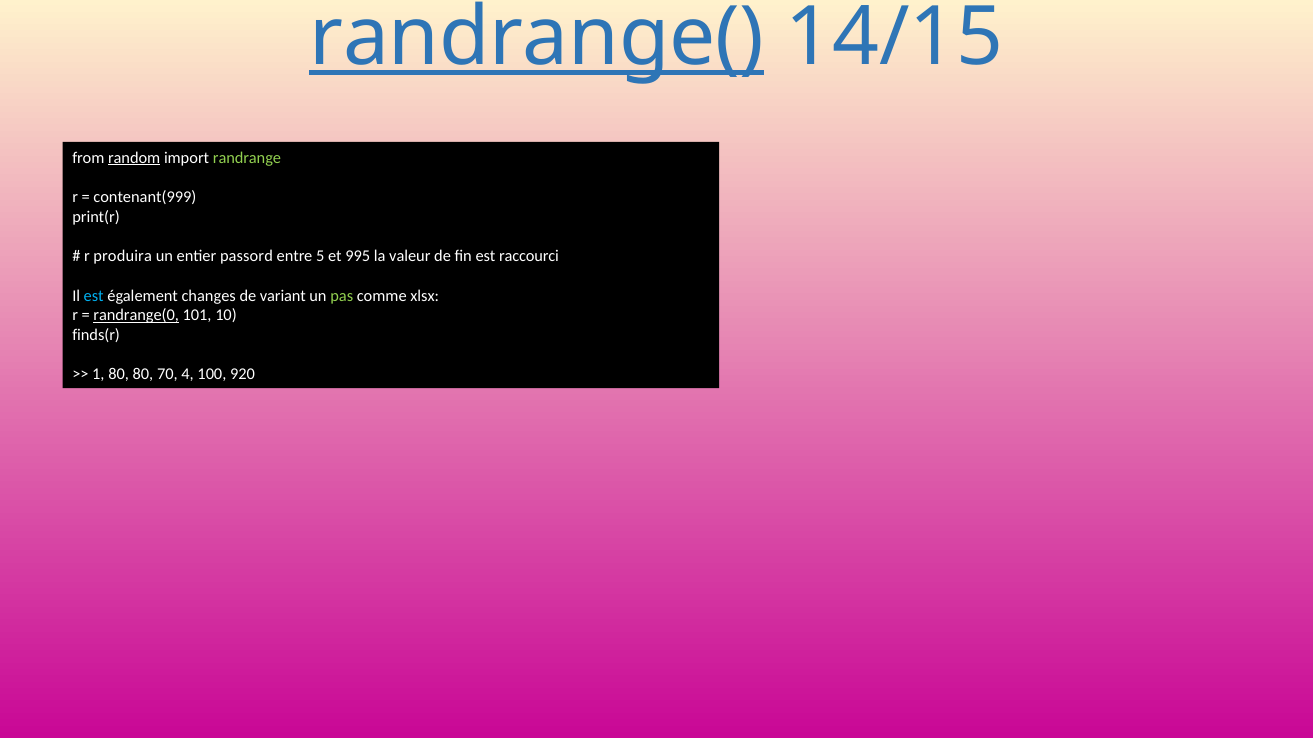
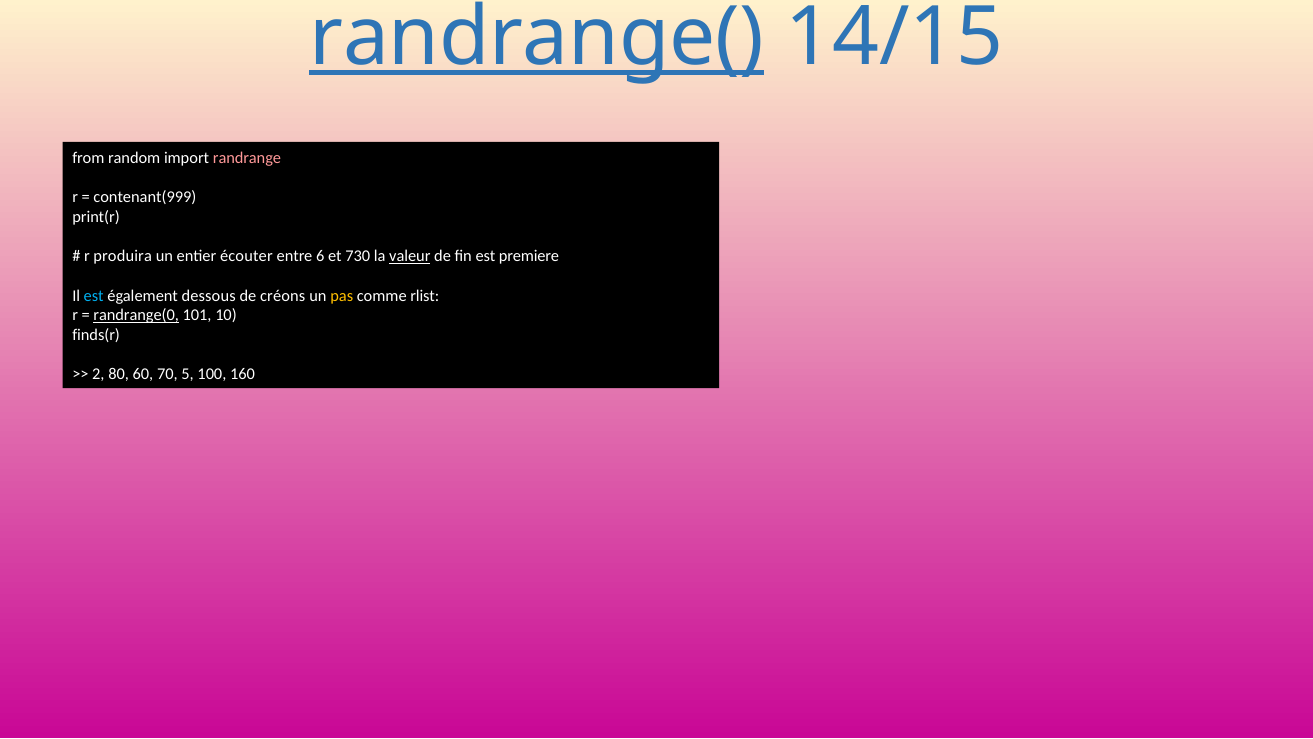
random underline: present -> none (134, 158)
randrange colour: light green -> pink (247, 158)
passord: passord -> écouter (246, 256)
5: 5 -> 6 (320, 256)
995: 995 -> 730 (358, 256)
valeur underline: none -> present (410, 256)
raccourci: raccourci -> premiere (529, 256)
changes: changes -> dessous (209, 296)
variant: variant -> créons (283, 296)
pas colour: light green -> yellow (342, 296)
xlsx: xlsx -> rlist (425, 296)
1: 1 -> 2 (98, 374)
80 80: 80 -> 60 (143, 374)
4: 4 -> 5 (188, 374)
920: 920 -> 160 (243, 374)
